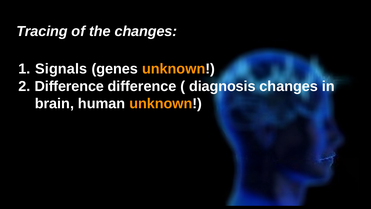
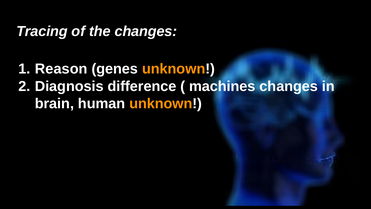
Signals: Signals -> Reason (61, 69)
Difference: Difference -> Diagnosis (69, 86)
diagnosis: diagnosis -> machines (222, 86)
